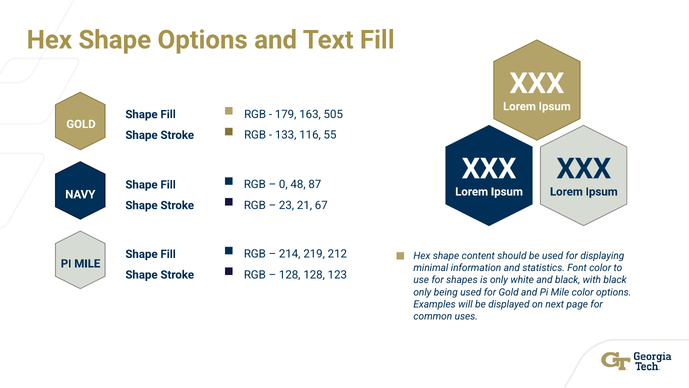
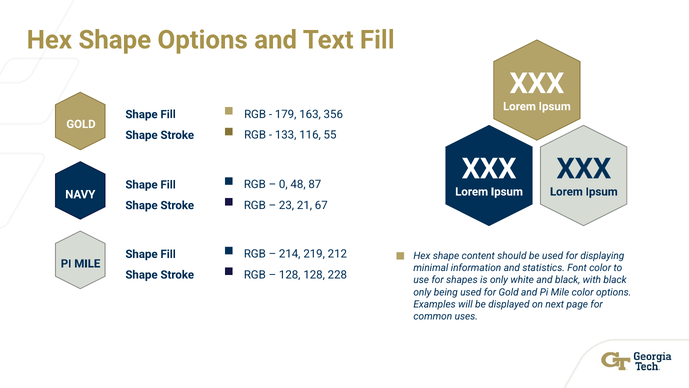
505: 505 -> 356 (333, 114)
123: 123 -> 228 (337, 274)
